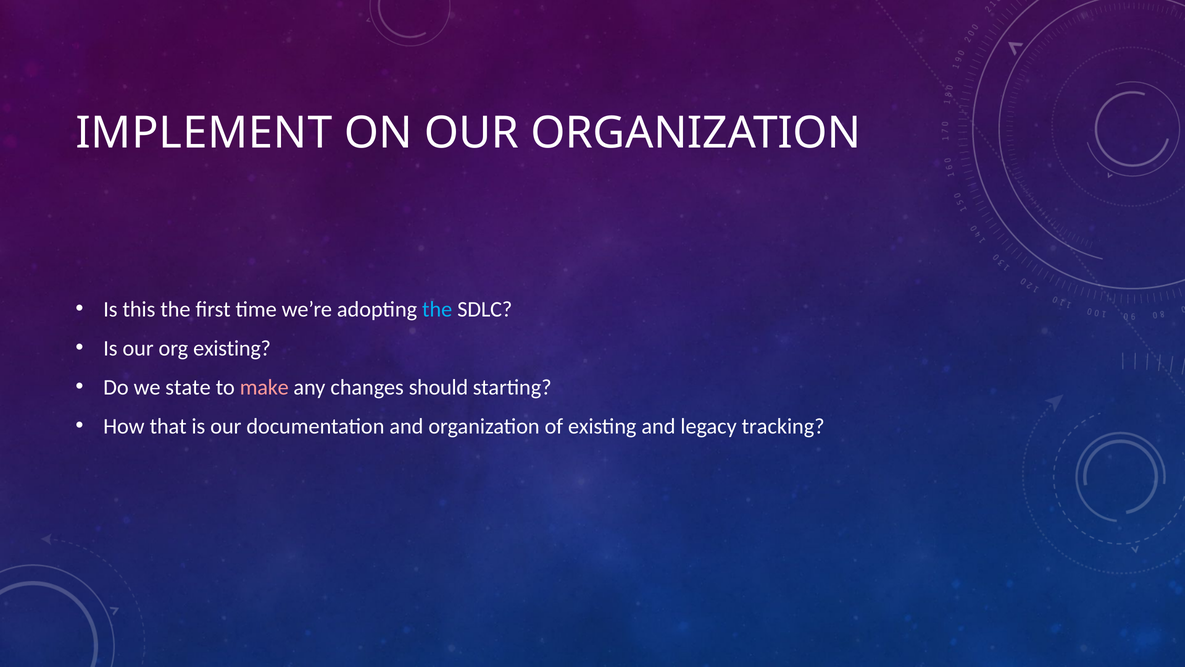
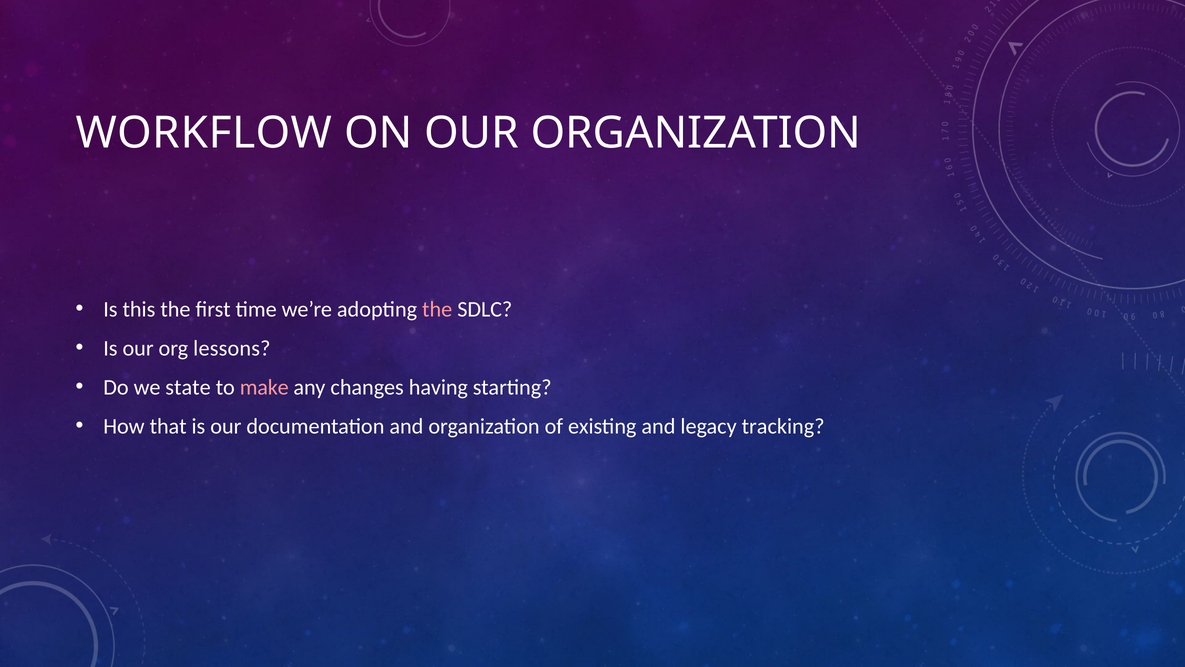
IMPLEMENT: IMPLEMENT -> WORKFLOW (204, 133)
the colour: light blue -> pink (437, 309)
org existing: existing -> lessons (232, 348)
should: should -> having (438, 387)
